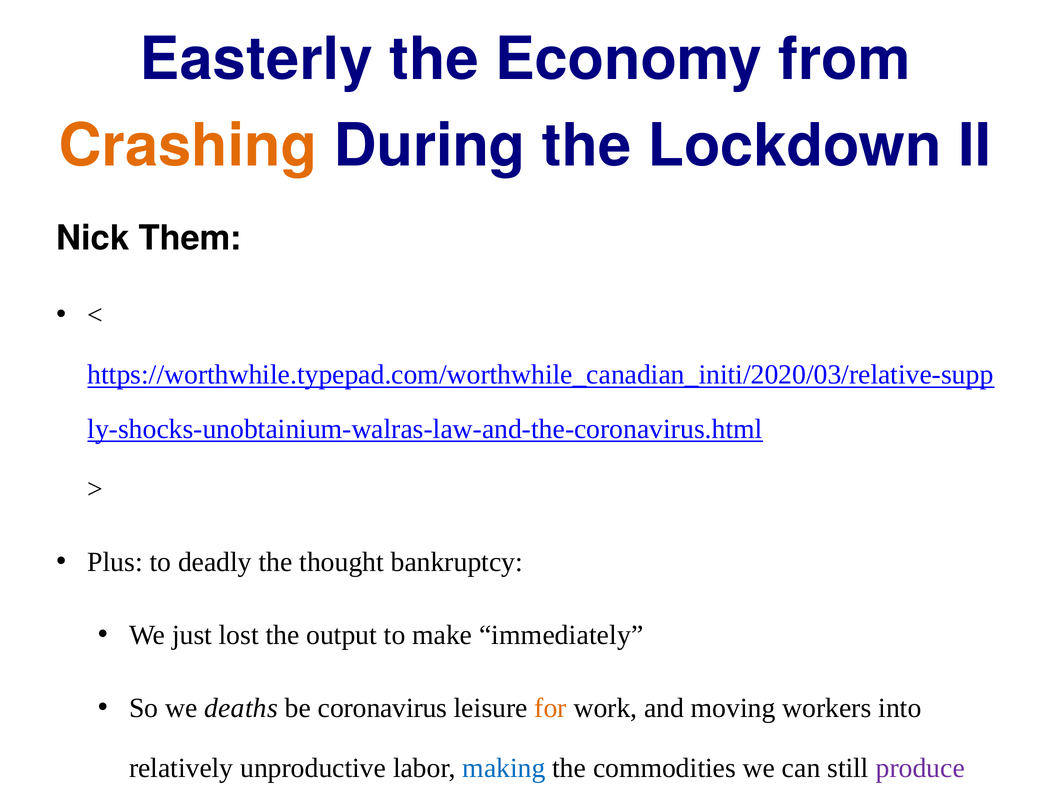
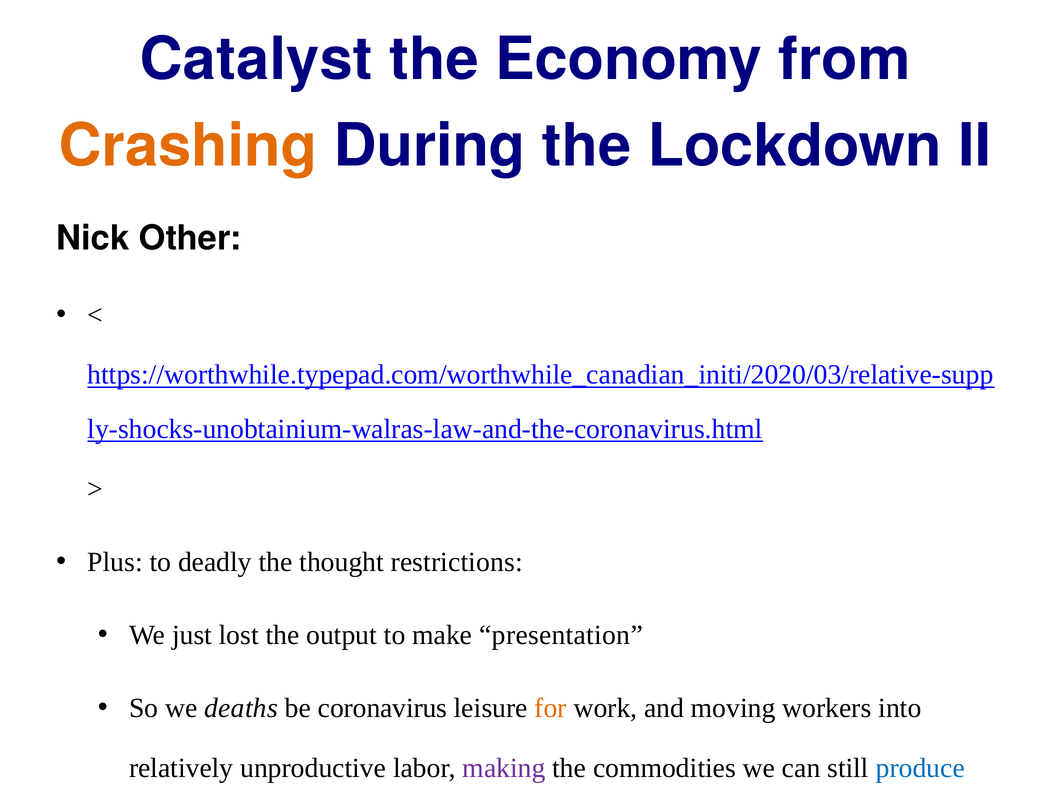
Easterly: Easterly -> Catalyst (256, 60)
Nick Them: Them -> Other (190, 238)
thought bankruptcy: bankruptcy -> restrictions (457, 562)
immediately: immediately -> presentation (561, 635)
making colour: blue -> purple (504, 767)
produce colour: purple -> blue (920, 767)
